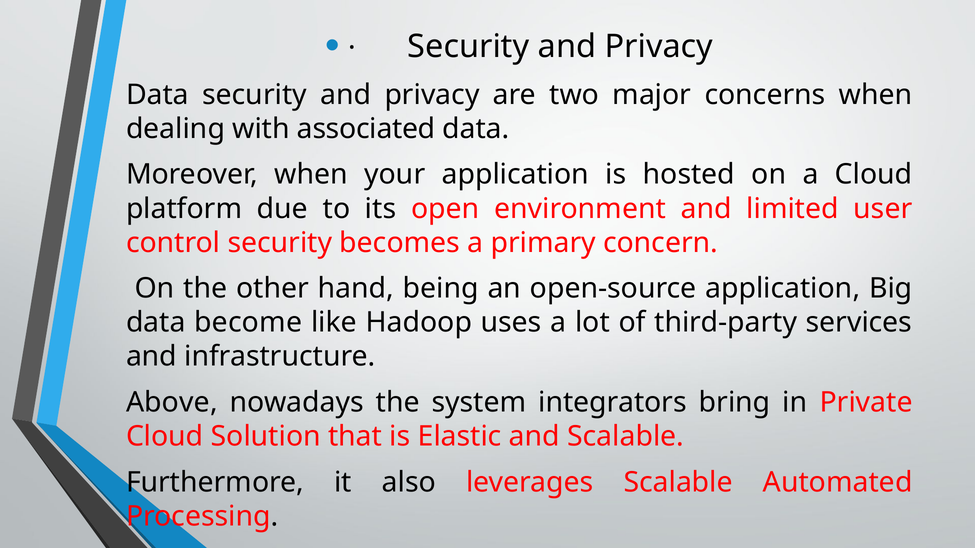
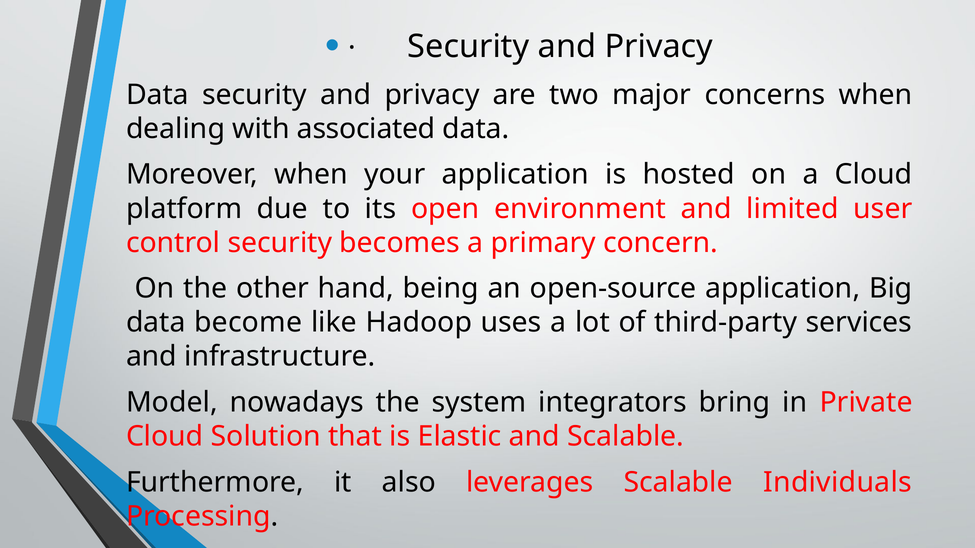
Above: Above -> Model (172, 403)
Automated: Automated -> Individuals (838, 483)
